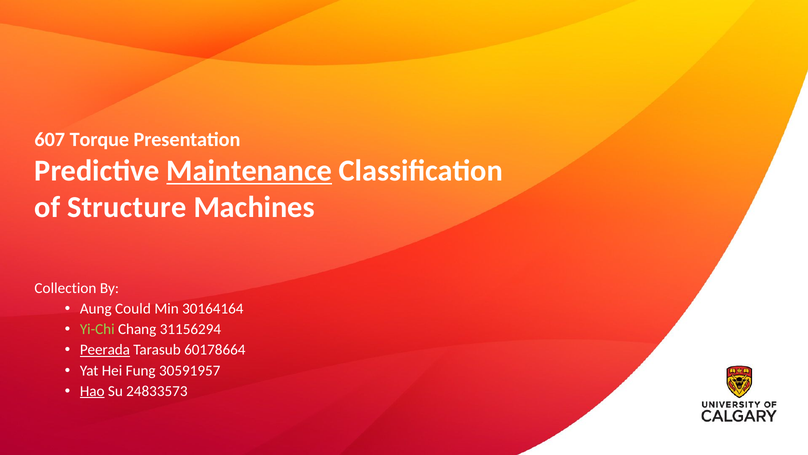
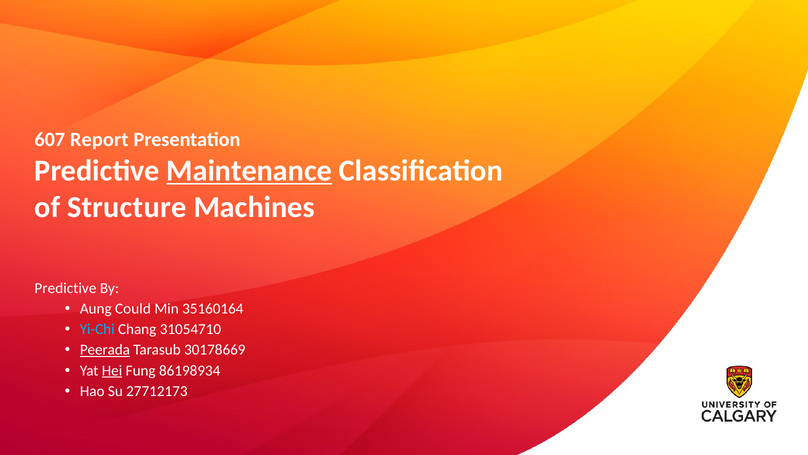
Torque: Torque -> Report (99, 140)
Collection: Collection -> Predictive (65, 288)
30164164: 30164164 -> 35160164 (213, 308)
Yi-Chi colour: light green -> light blue (97, 329)
31156294: 31156294 -> 31054710 (190, 329)
60178664: 60178664 -> 30178669 (215, 350)
Hei underline: none -> present (112, 370)
30591957: 30591957 -> 86198934 (190, 370)
Hao underline: present -> none (92, 391)
24833573: 24833573 -> 27712173 (157, 391)
